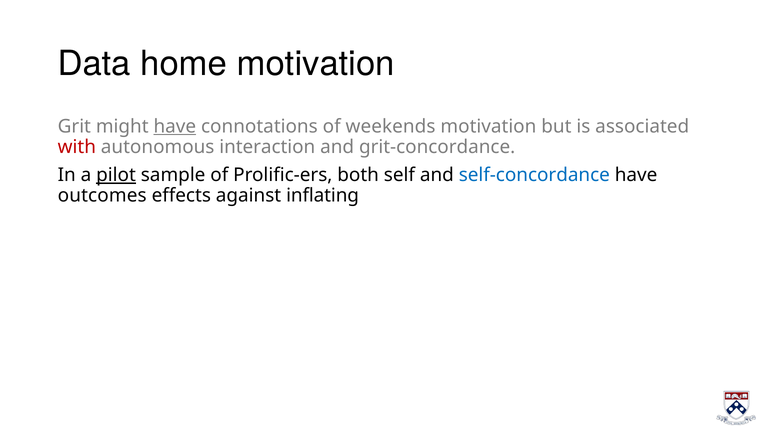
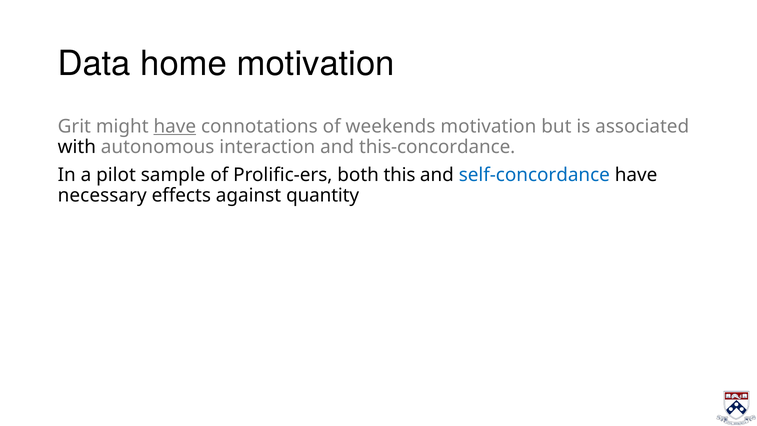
with colour: red -> black (77, 147)
grit-concordance: grit-concordance -> this-concordance (437, 147)
pilot underline: present -> none (116, 175)
self: self -> this (400, 175)
outcomes: outcomes -> necessary (102, 195)
inflating: inflating -> quantity (323, 195)
